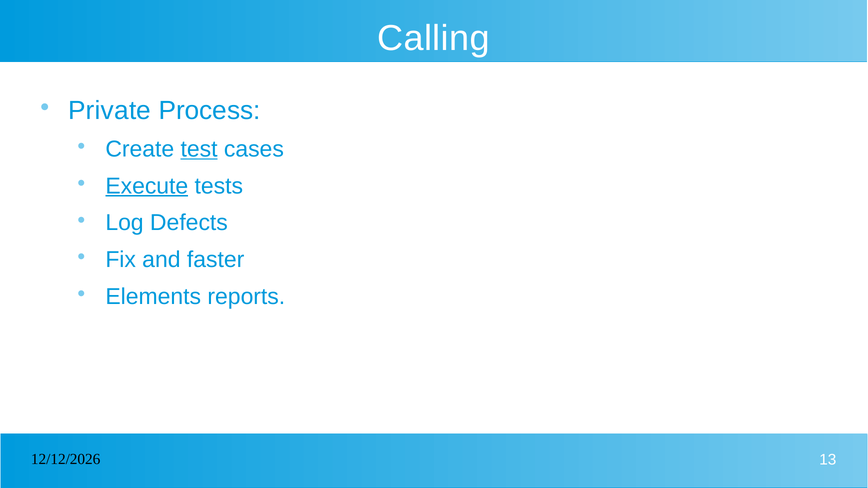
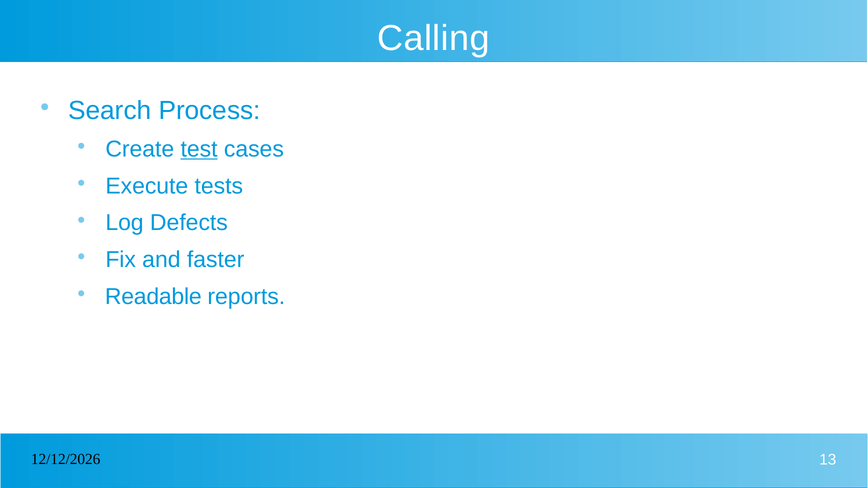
Private: Private -> Search (110, 111)
Execute underline: present -> none (147, 186)
Elements: Elements -> Readable (153, 297)
